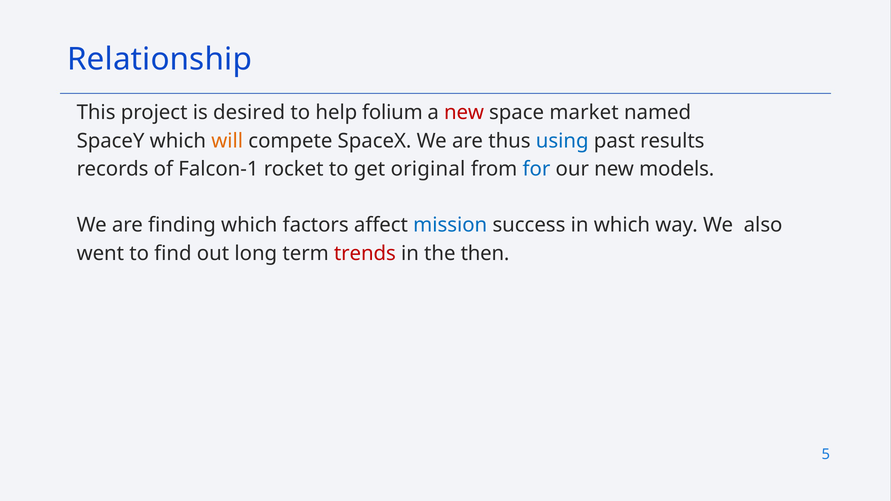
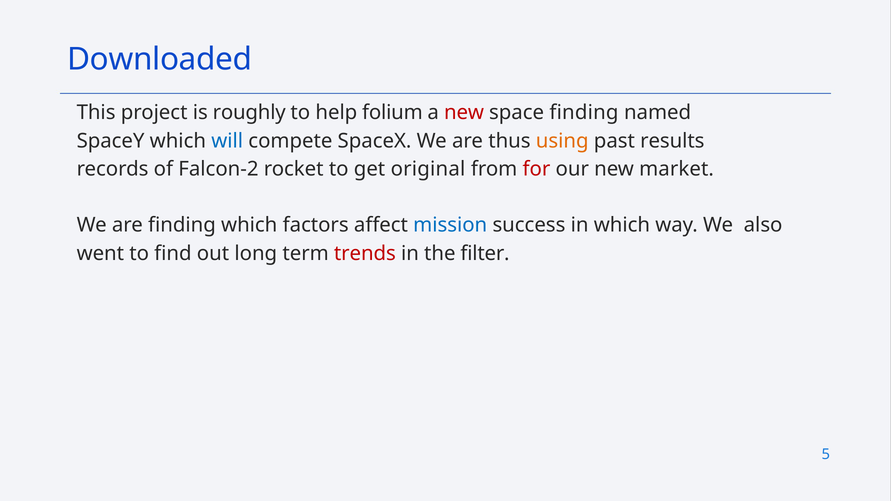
Relationship: Relationship -> Downloaded (160, 59)
desired: desired -> roughly (249, 113)
space market: market -> finding (584, 113)
will colour: orange -> blue (227, 141)
using colour: blue -> orange (562, 141)
Falcon-1: Falcon-1 -> Falcon-2 (218, 169)
for colour: blue -> red (536, 169)
models: models -> market (677, 169)
then: then -> filter (485, 253)
